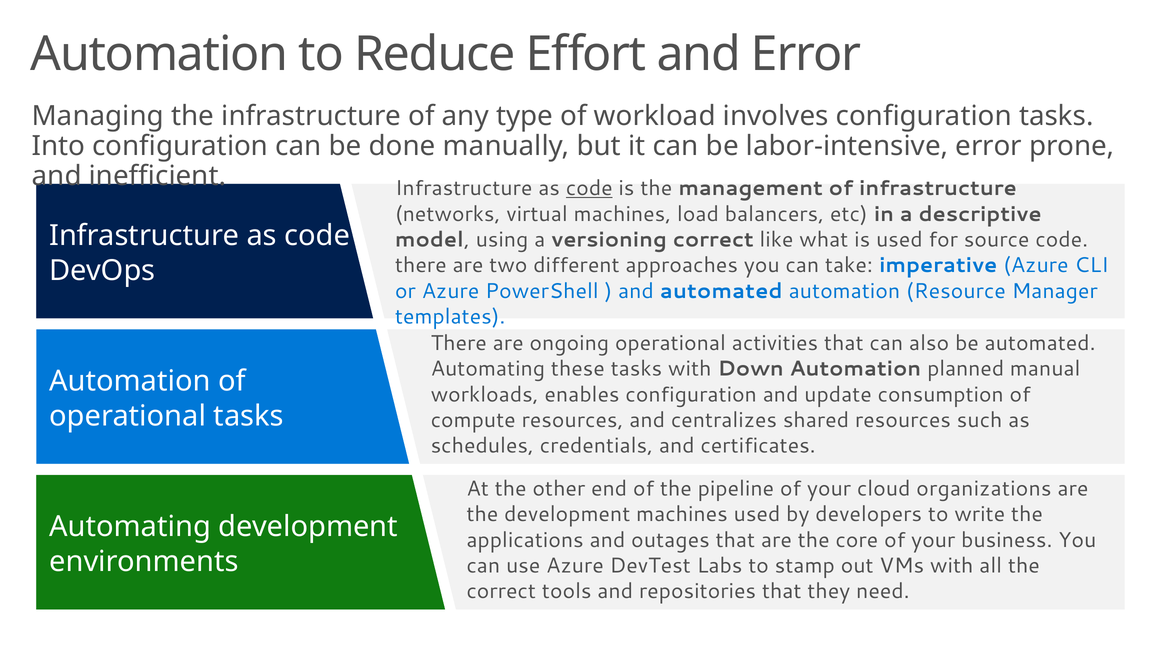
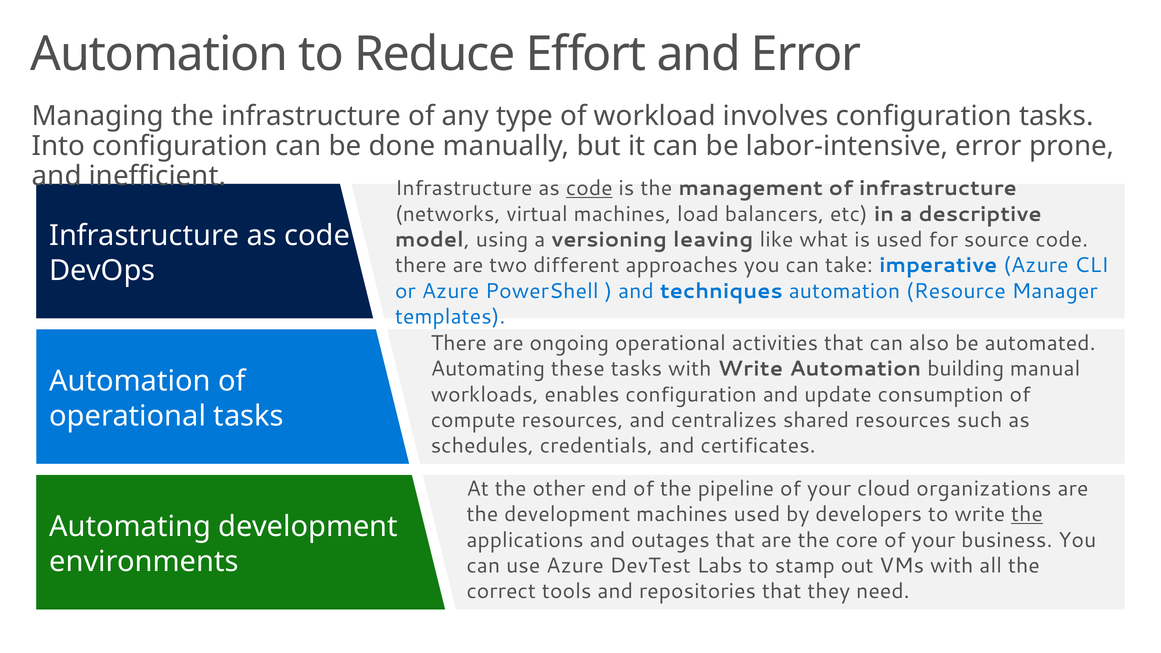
versioning correct: correct -> leaving (713, 240)
and automated: automated -> techniques (721, 291)
with Down: Down -> Write (750, 369)
planned: planned -> building (966, 369)
the underline: none -> present (1027, 514)
